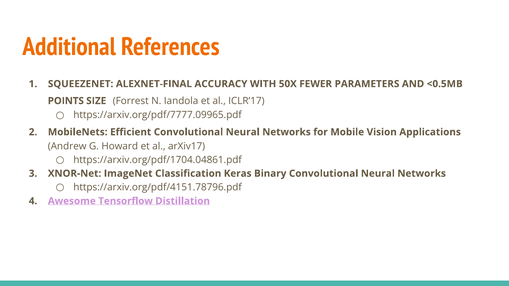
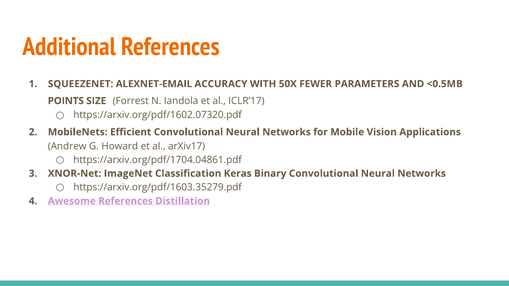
ALEXNET-FINAL: ALEXNET-FINAL -> ALEXNET-EMAIL (154, 84)
https://arxiv.org/pdf/7777.09965.pdf: https://arxiv.org/pdf/7777.09965.pdf -> https://arxiv.org/pdf/1602.07320.pdf (158, 115)
https://arxiv.org/pdf/4151.78796.pdf: https://arxiv.org/pdf/4151.78796.pdf -> https://arxiv.org/pdf/1603.35279.pdf (158, 187)
Awesome Tensorflow: Tensorflow -> References (126, 201)
